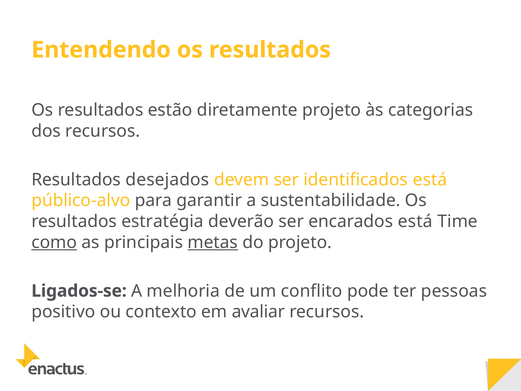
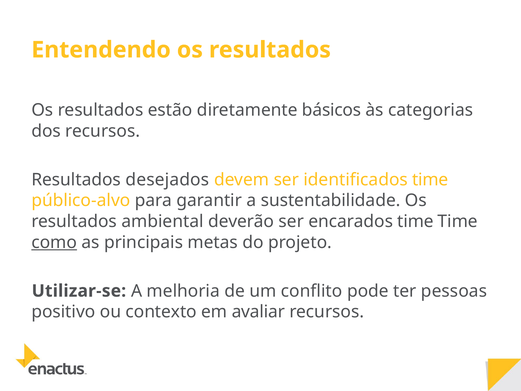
diretamente projeto: projeto -> básicos (332, 110)
identificados está: está -> time (430, 180)
estratégia: estratégia -> ambiental (163, 221)
encarados está: está -> time (415, 221)
metas underline: present -> none (213, 242)
Ligados-se: Ligados-se -> Utilizar-se (79, 291)
